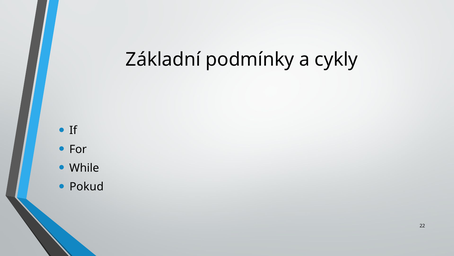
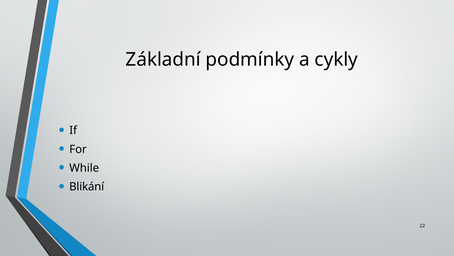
Pokud: Pokud -> Blikání (87, 186)
